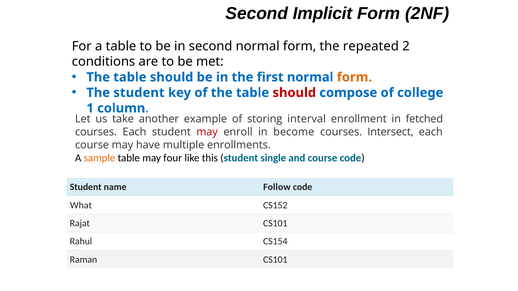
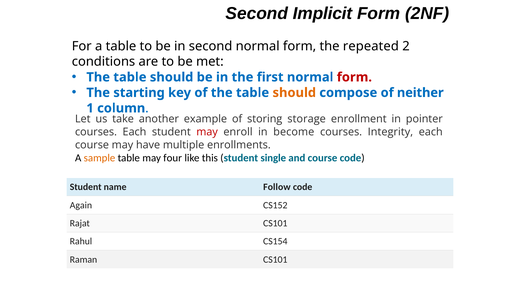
form colour: orange -> red (354, 77)
The student: student -> starting (139, 93)
should colour: red -> orange (294, 93)
college: college -> neither (420, 93)
interval: interval -> storage (307, 119)
fetched: fetched -> pointer (424, 119)
Intersect: Intersect -> Integrity (390, 132)
What: What -> Again (81, 205)
